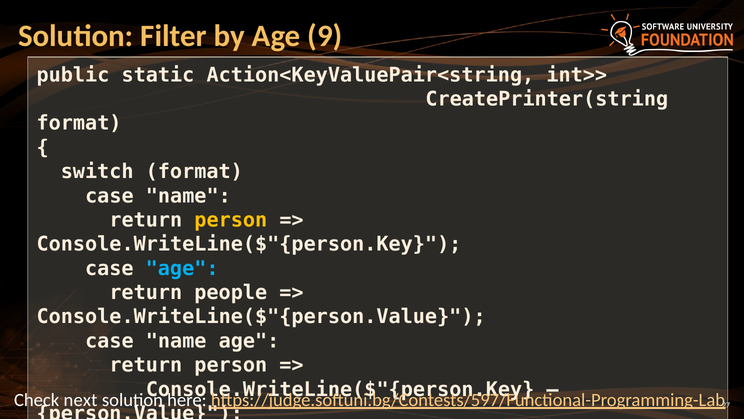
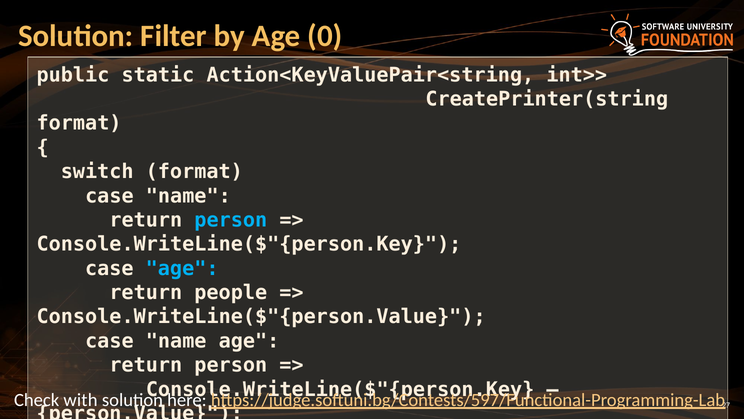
9: 9 -> 0 (325, 36)
person colour: yellow -> light blue (231, 220)
next: next -> with (80, 400)
